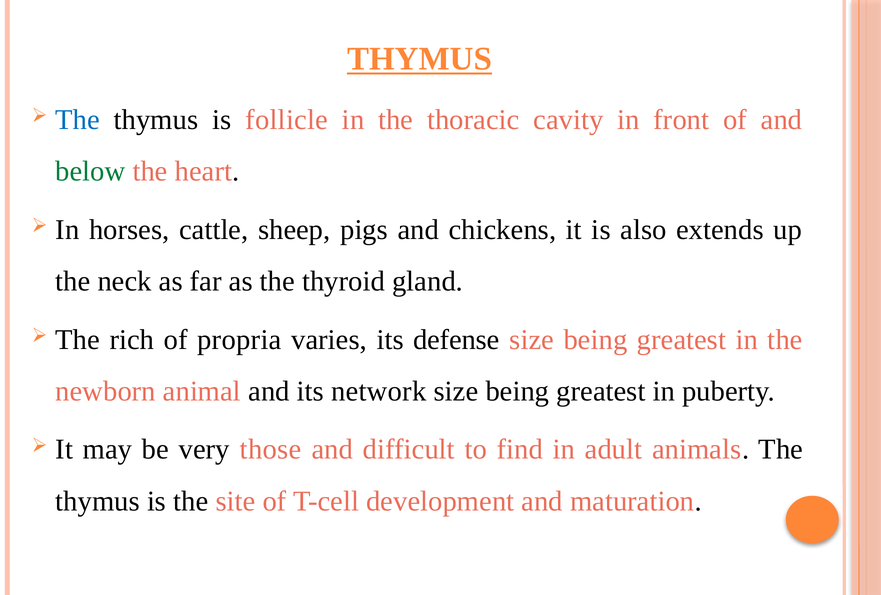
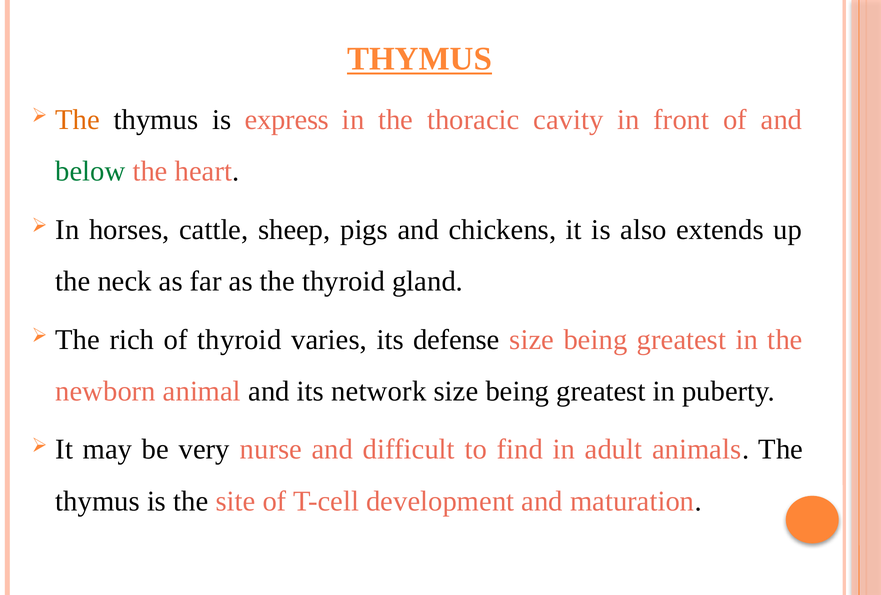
The colour: blue -> orange (78, 120)
follicle: follicle -> express (287, 120)
of propria: propria -> thyroid (239, 340)
those: those -> nurse (271, 450)
